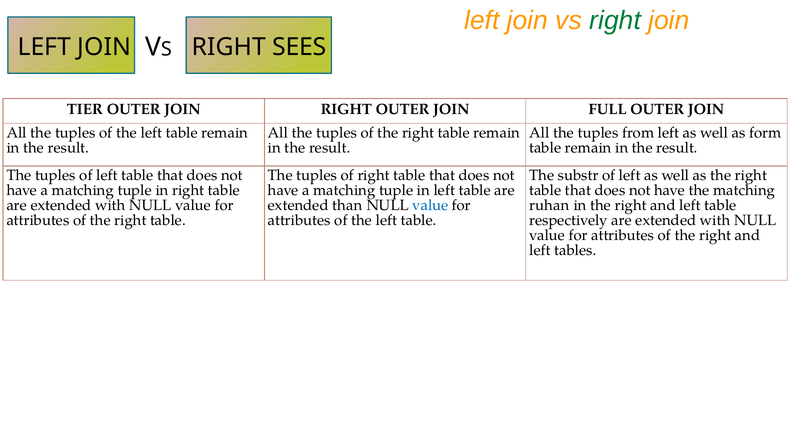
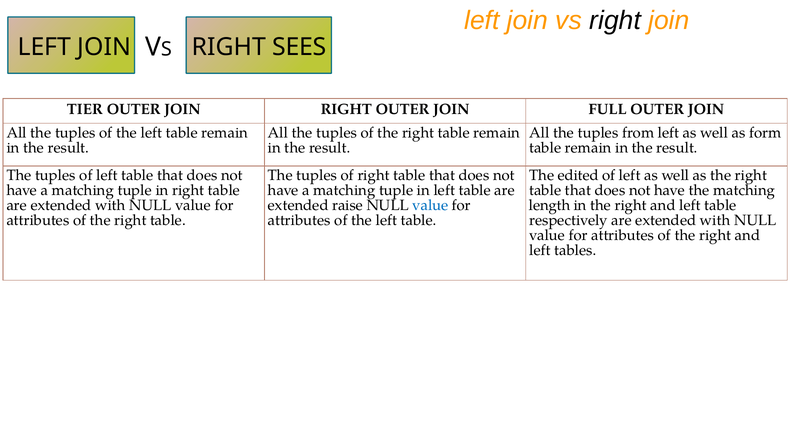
right colour: green -> black (615, 21)
substr: substr -> edited (578, 175)
than: than -> raise (348, 205)
ruhan: ruhan -> length (550, 205)
